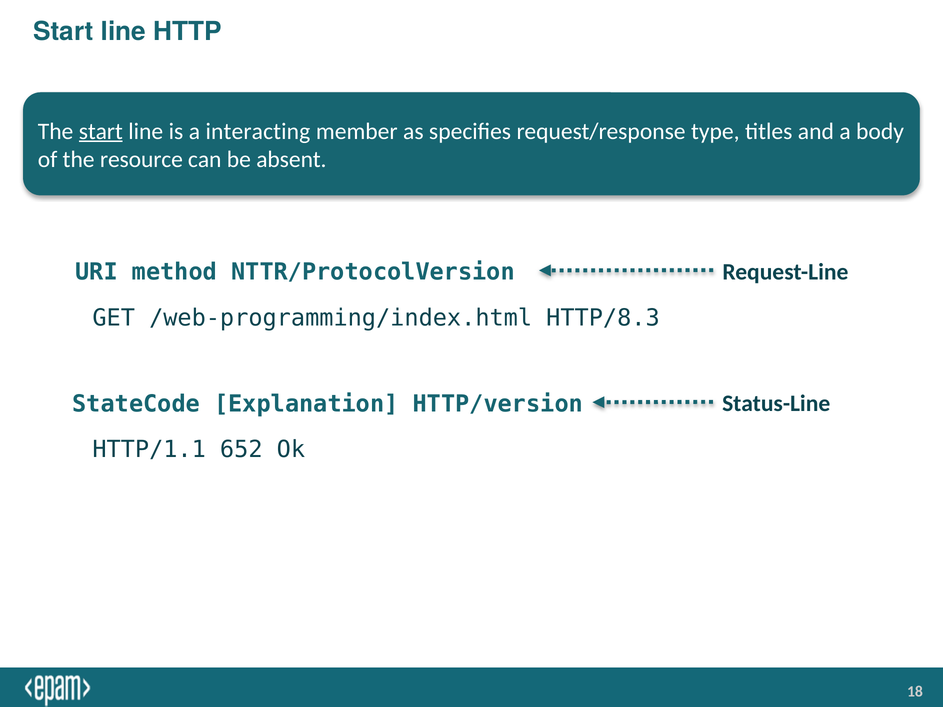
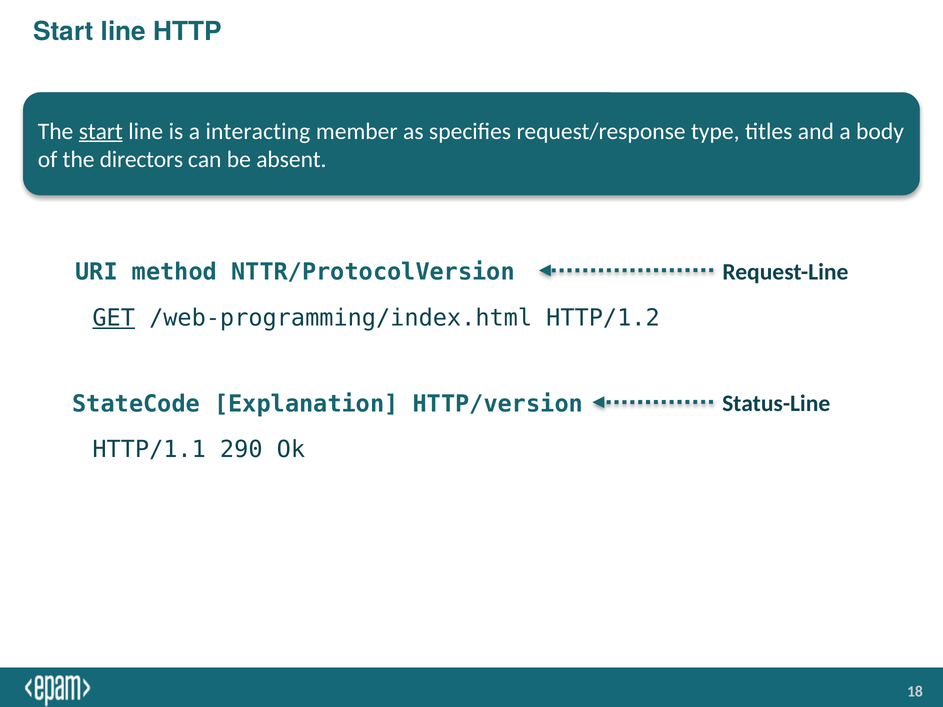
resource: resource -> directors (141, 160)
GET underline: none -> present (114, 318)
HTTP/8.3: HTTP/8.3 -> HTTP/1.2 (603, 318)
652: 652 -> 290 (241, 450)
